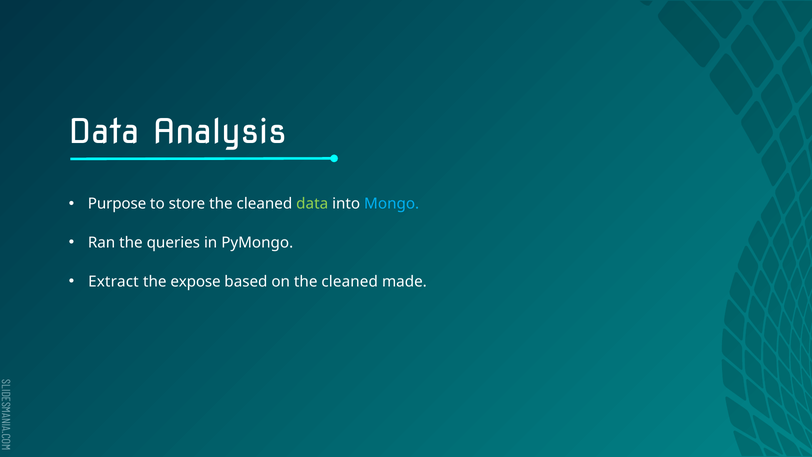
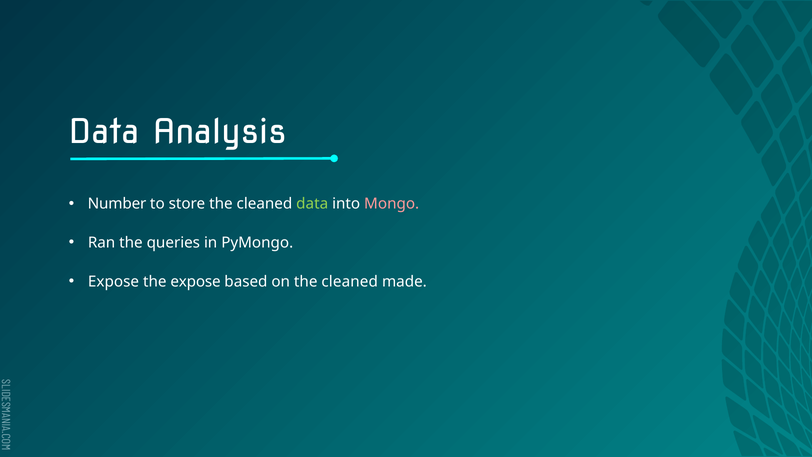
Purpose: Purpose -> Number (117, 204)
Mongo colour: light blue -> pink (392, 204)
Extract: Extract -> Expose (113, 281)
